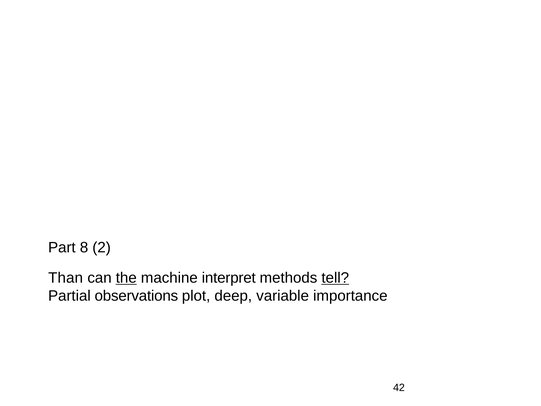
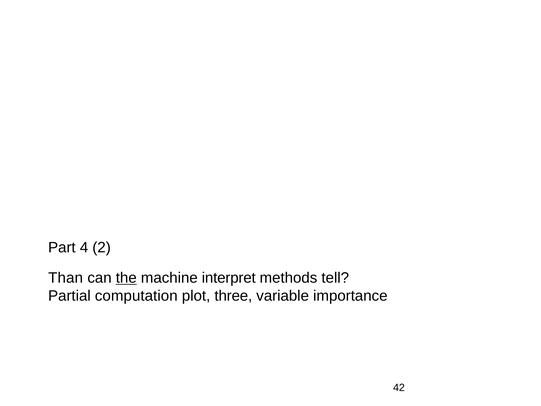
8: 8 -> 4 (84, 247)
tell underline: present -> none (335, 278)
observations: observations -> computation (136, 296)
deep: deep -> three (233, 296)
